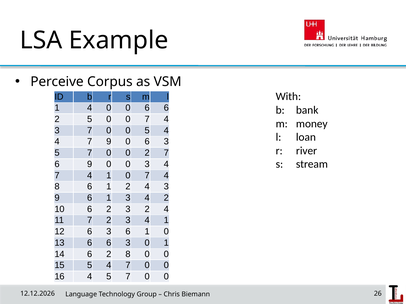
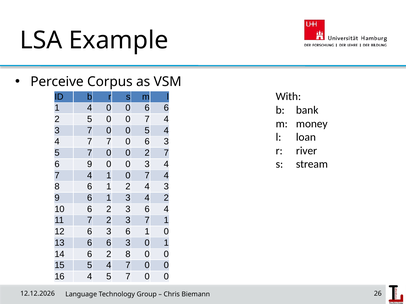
7 9: 9 -> 7 (109, 142)
2 3 2: 2 -> 6 (147, 209)
2 3 4: 4 -> 7 (147, 221)
